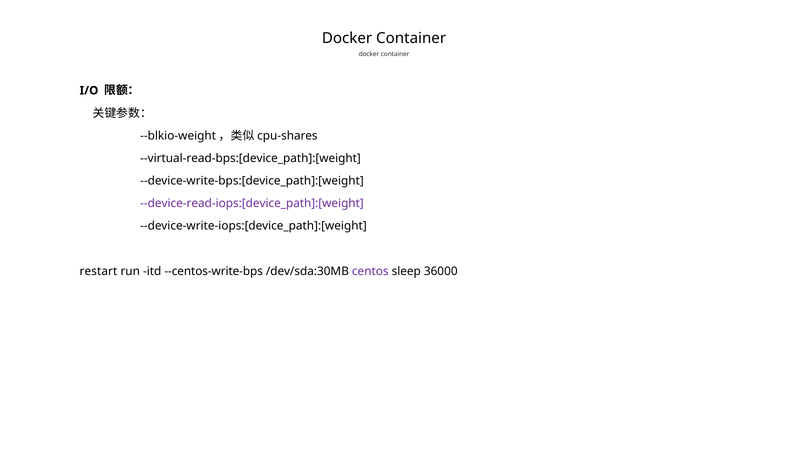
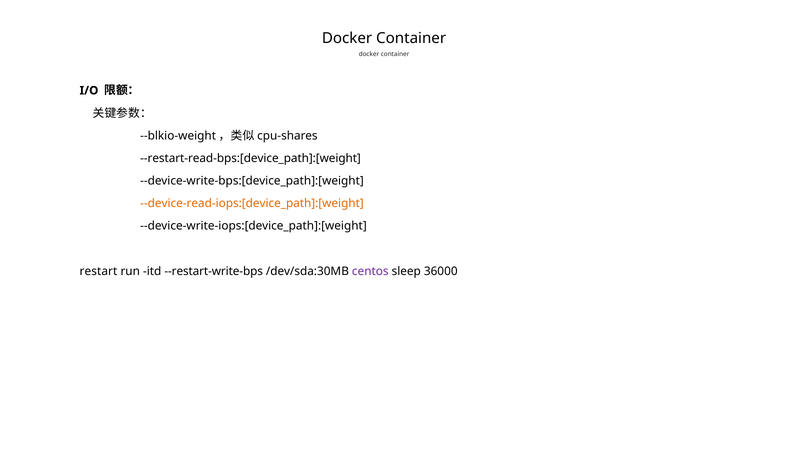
--virtual-read-bps:[device_path]:[weight: --virtual-read-bps:[device_path]:[weight -> --restart-read-bps:[device_path]:[weight (251, 158)
--device-read-iops:[device_path]:[weight colour: purple -> orange (252, 203)
--centos-write-bps: --centos-write-bps -> --restart-write-bps (214, 271)
